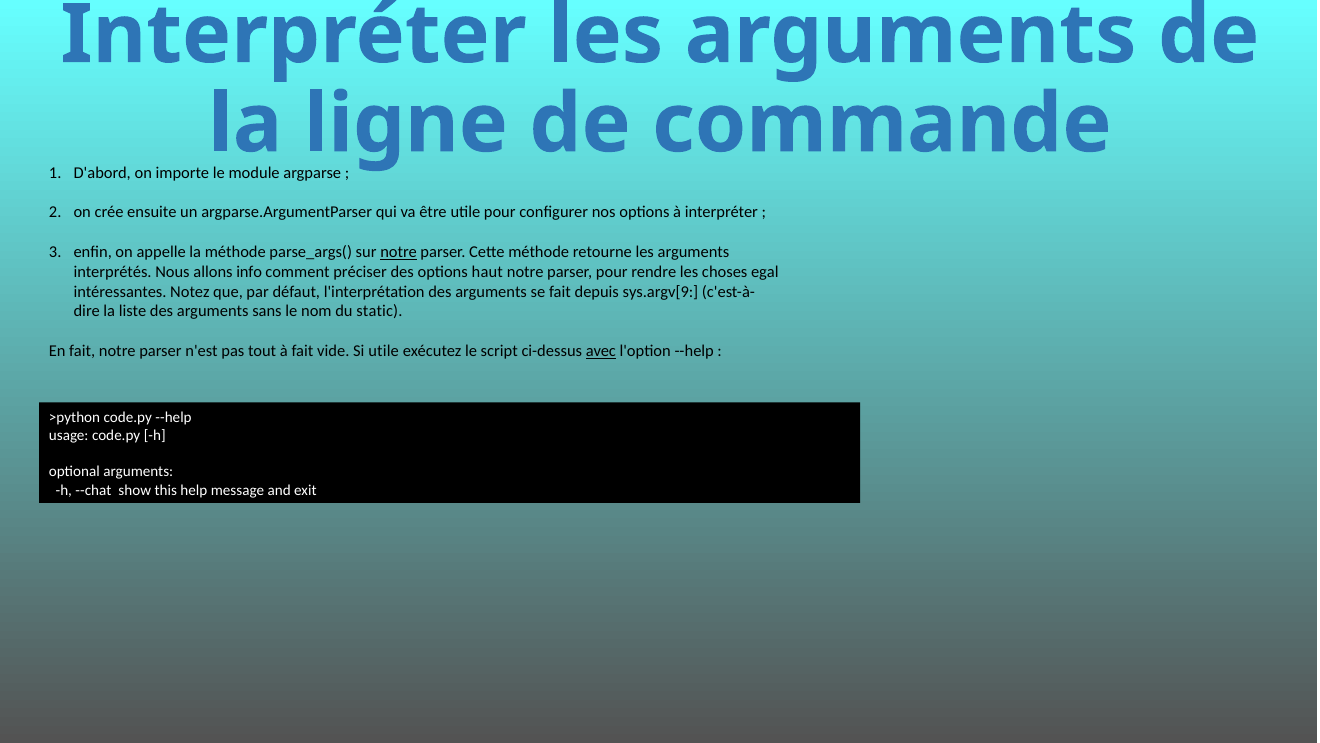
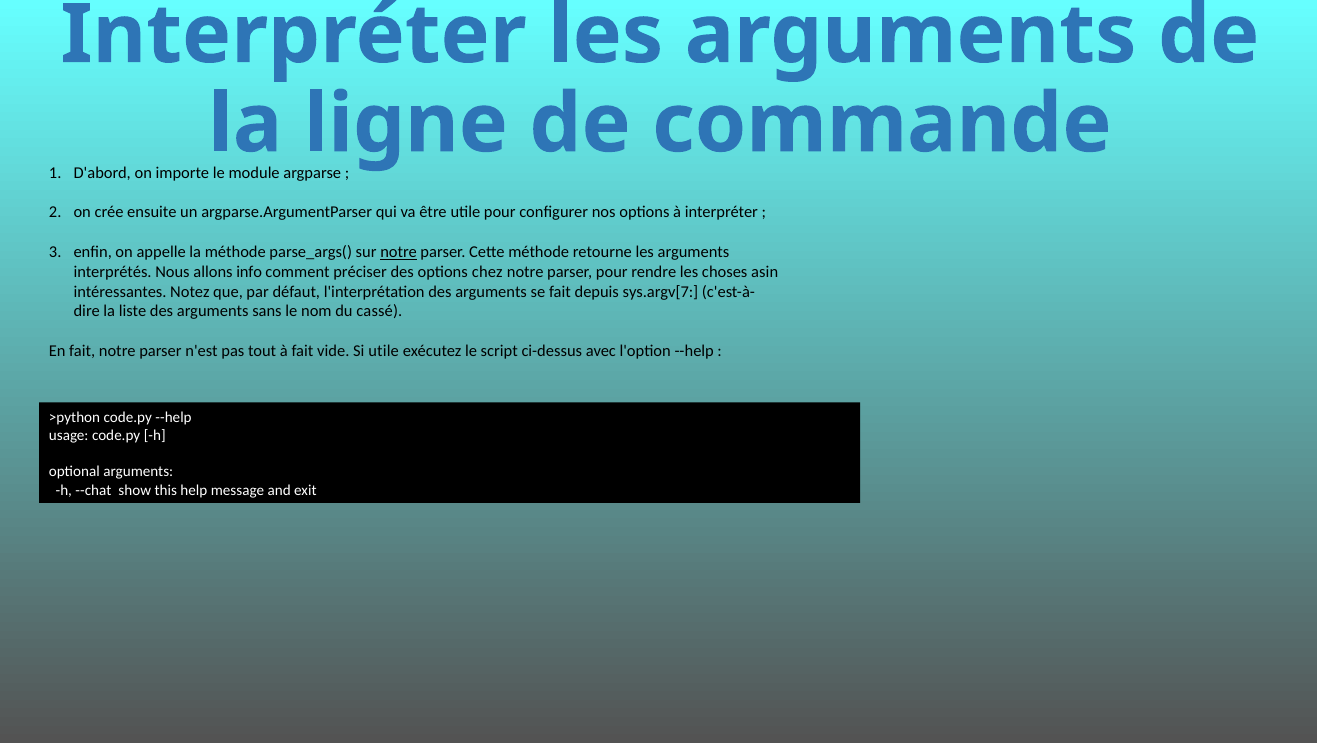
haut: haut -> chez (487, 272)
egal: egal -> asin (765, 272)
sys.argv[9: sys.argv[9 -> sys.argv[7 (660, 291)
static: static -> cassé (379, 311)
avec underline: present -> none (601, 351)
